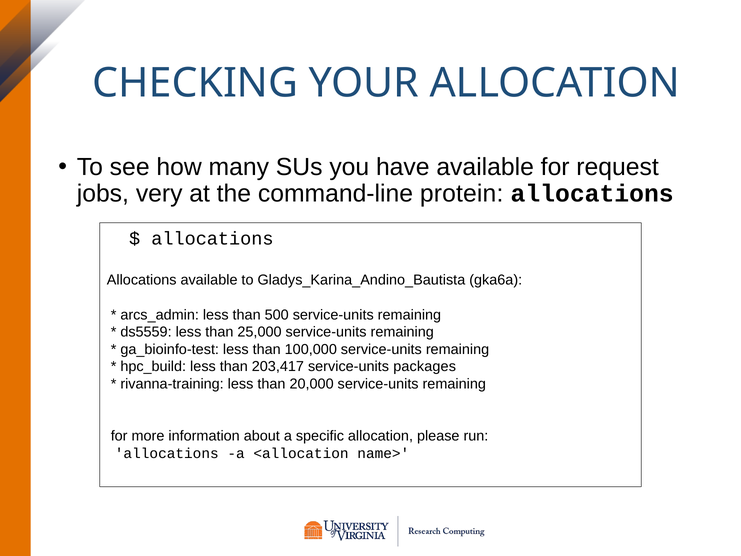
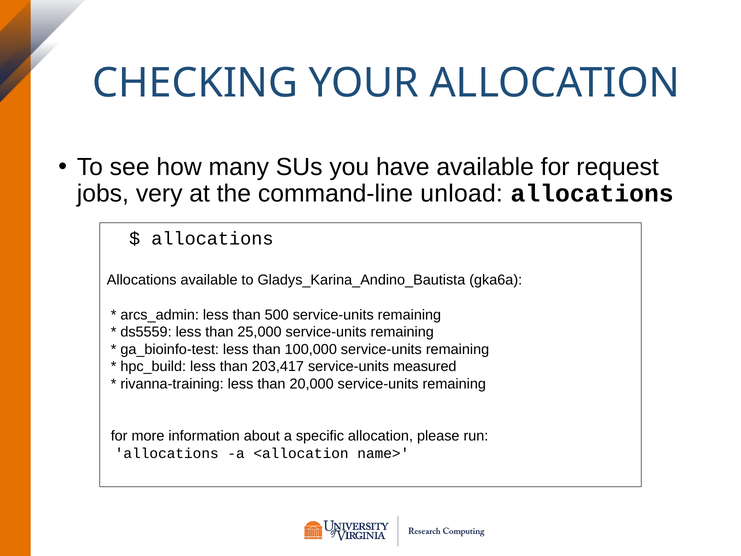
protein: protein -> unload (462, 194)
packages: packages -> measured (425, 367)
